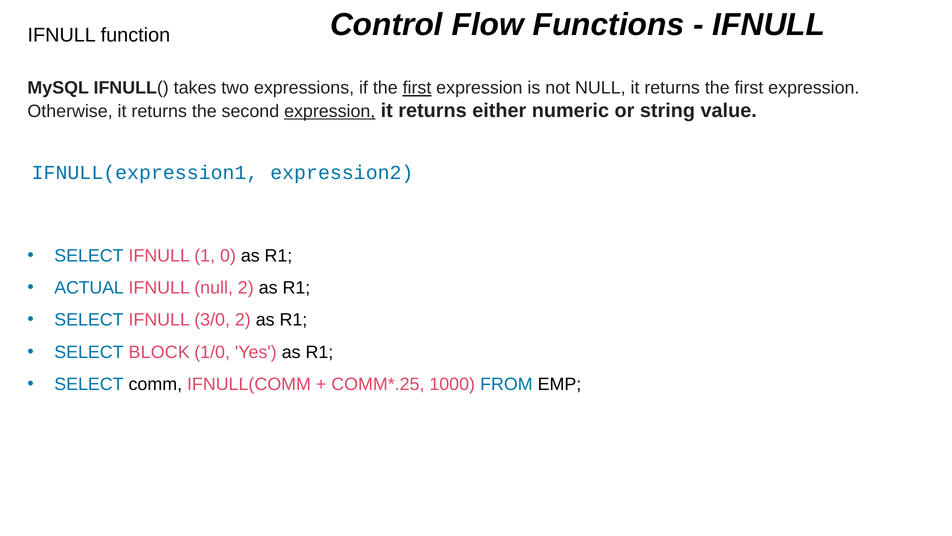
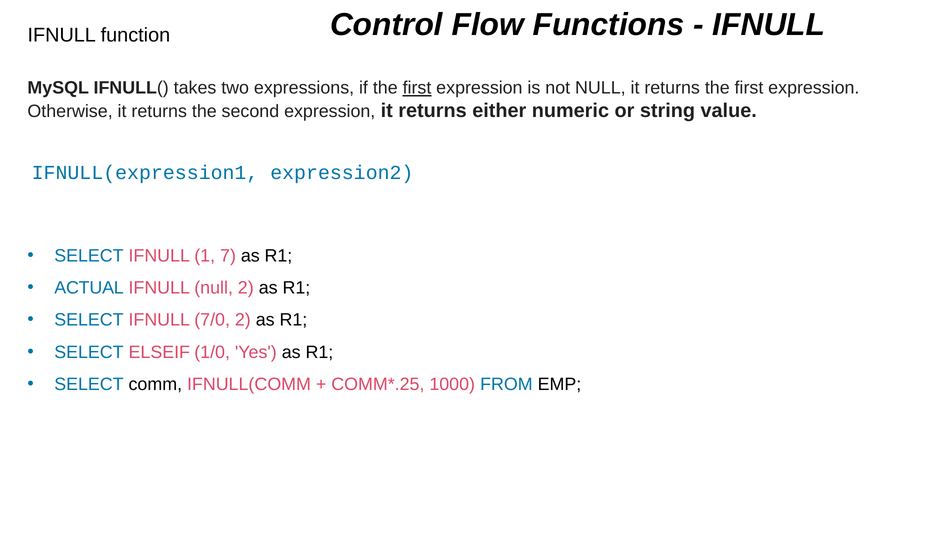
expression underline: present -> none (330, 111)
0: 0 -> 7 (228, 256)
3/0: 3/0 -> 7/0 (212, 320)
BLOCK: BLOCK -> ELSEIF (159, 352)
